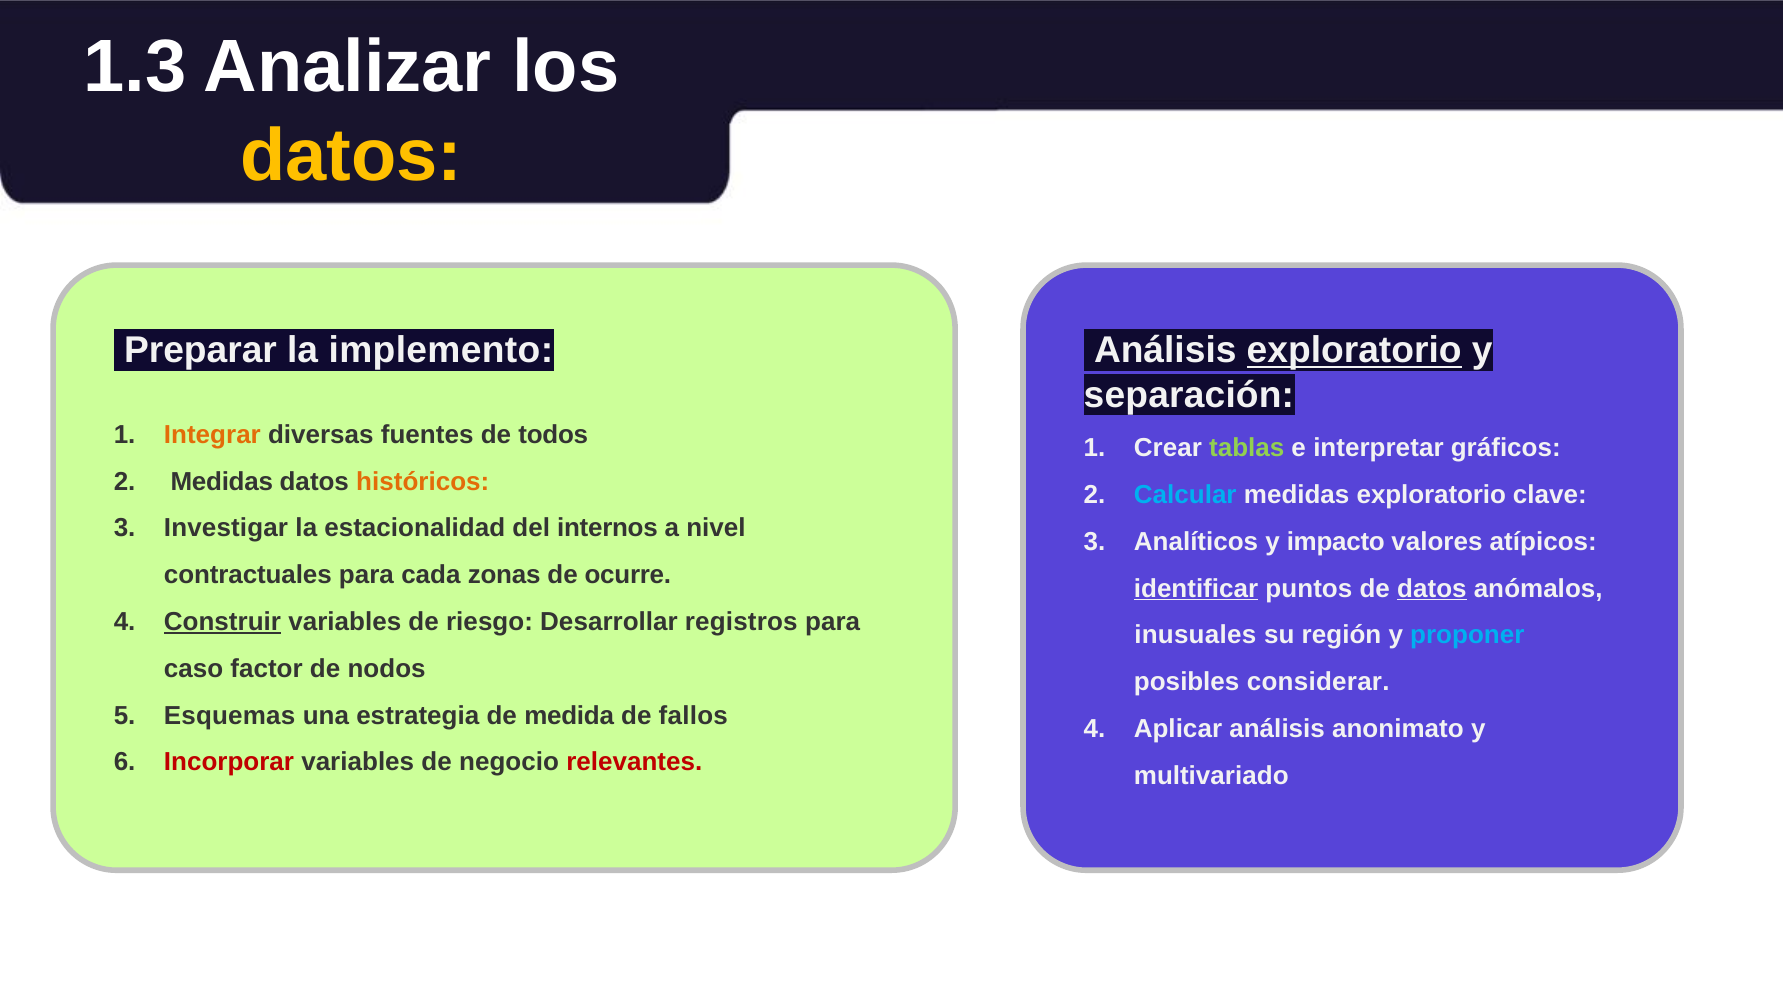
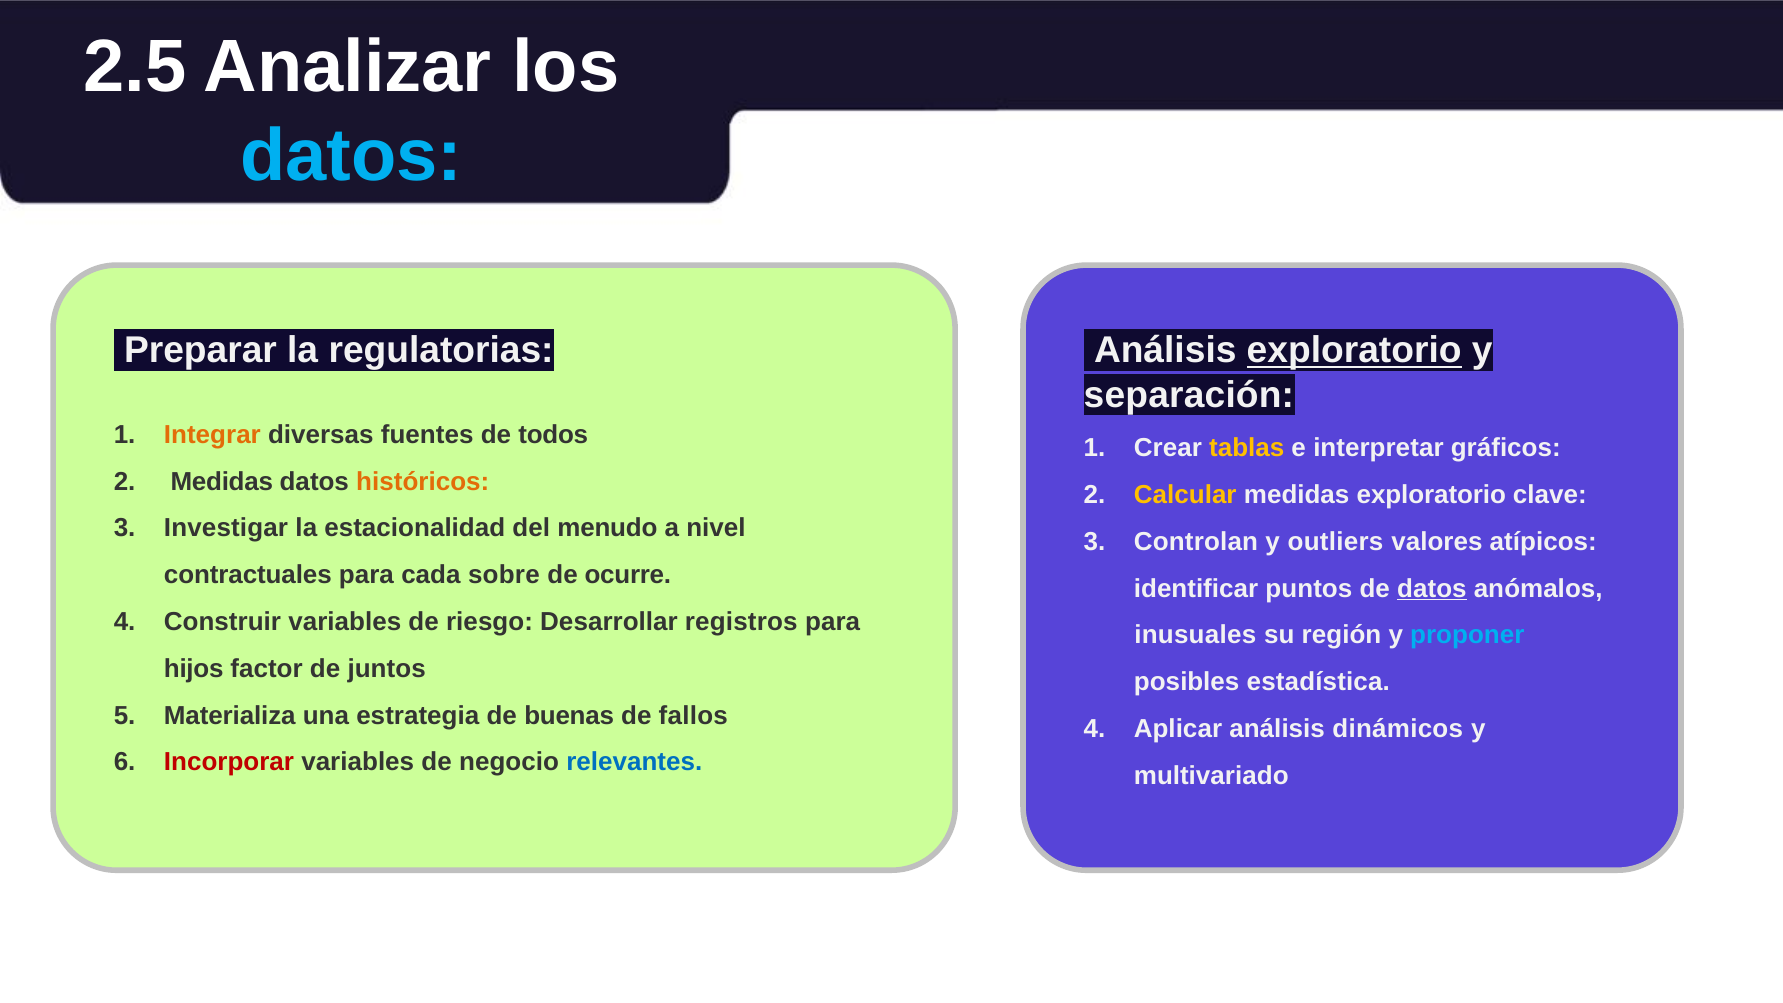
1.3: 1.3 -> 2.5 (135, 67)
datos colour: yellow -> light blue (351, 156)
implemento: implemento -> regulatorias (441, 351)
tablas colour: light green -> yellow (1247, 448)
Calcular colour: light blue -> yellow (1185, 495)
internos: internos -> menudo (607, 528)
Analíticos: Analíticos -> Controlan (1196, 542)
impacto: impacto -> outliers (1336, 542)
zonas: zonas -> sobre (504, 575)
identificar underline: present -> none (1196, 588)
Construir underline: present -> none (222, 622)
caso: caso -> hijos (194, 669)
nodos: nodos -> juntos (387, 669)
considerar: considerar -> estadística (1318, 682)
Esquemas: Esquemas -> Materializa (230, 715)
medida: medida -> buenas (569, 715)
anonimato: anonimato -> dinámicos (1398, 729)
relevantes colour: red -> blue (634, 762)
